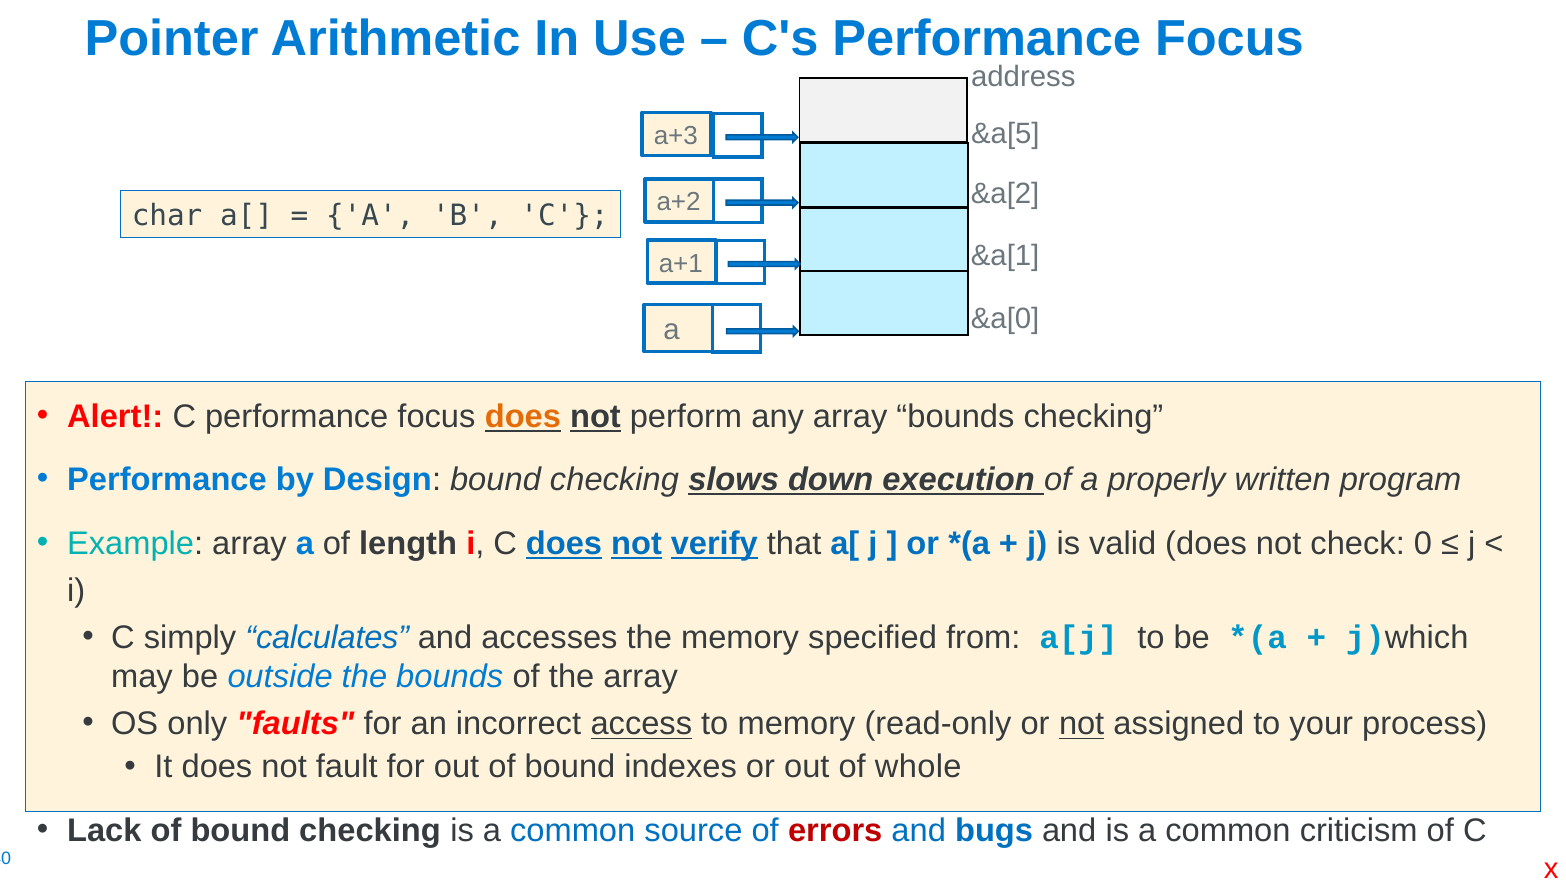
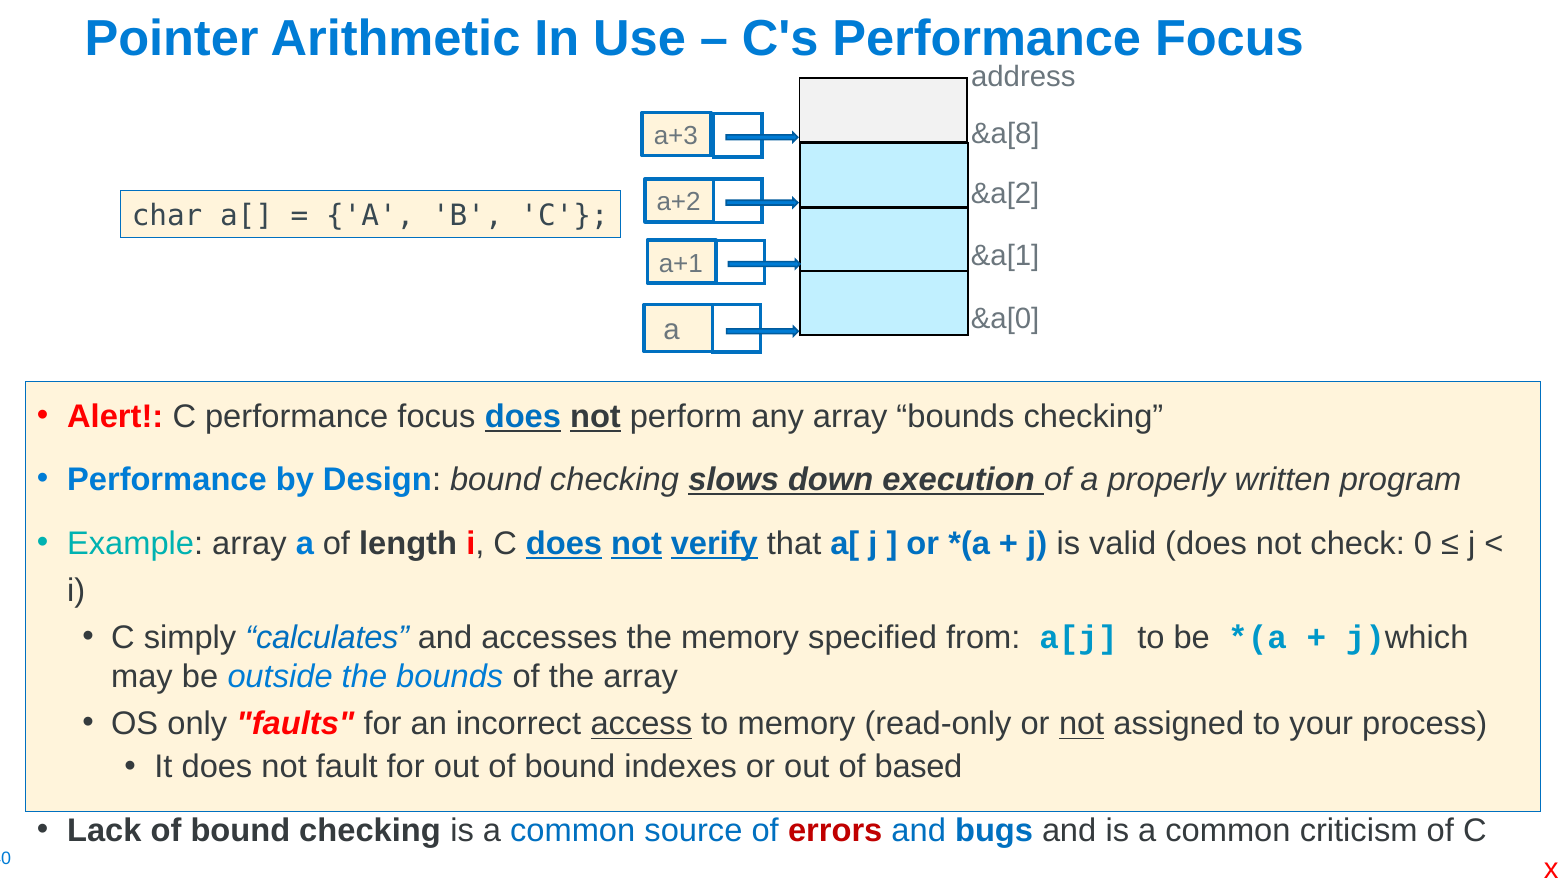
&a[5: &a[5 -> &a[8 (1005, 134)
does colour: orange -> blue (523, 417)
whole: whole -> based (919, 767)
